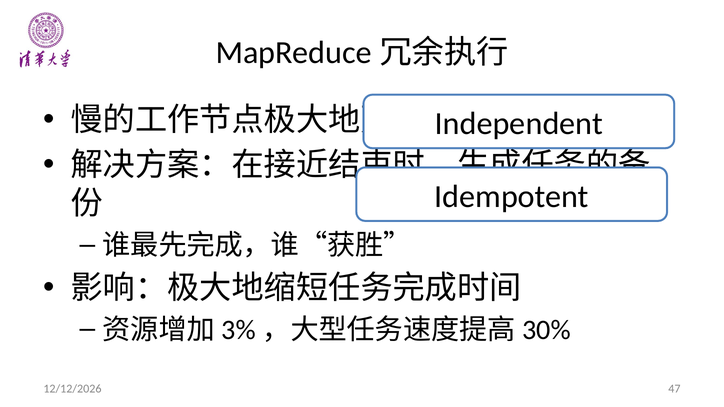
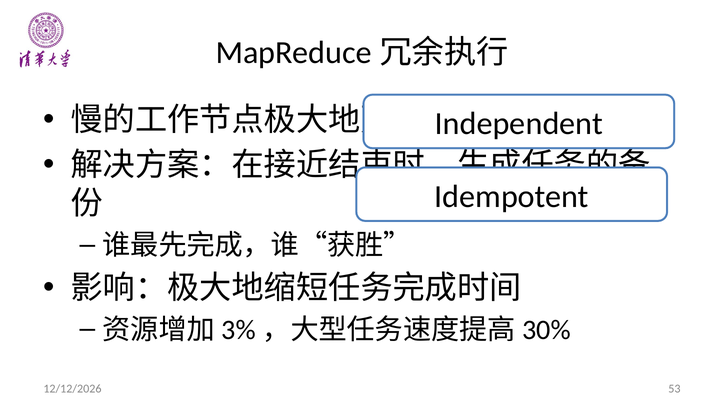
47: 47 -> 53 (674, 389)
